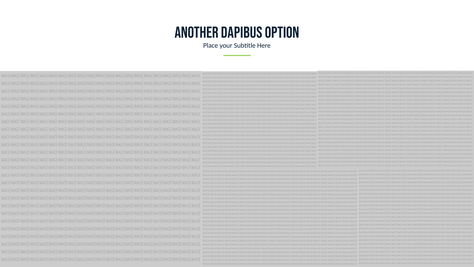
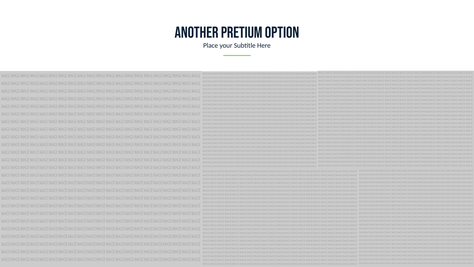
dapibus: dapibus -> pretium (242, 33)
